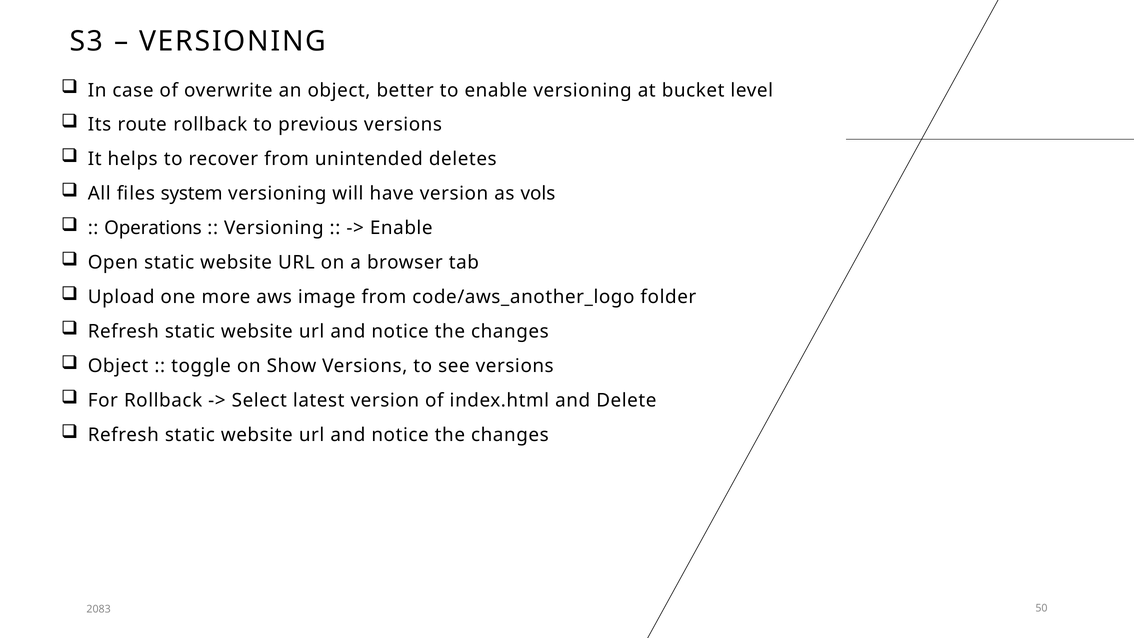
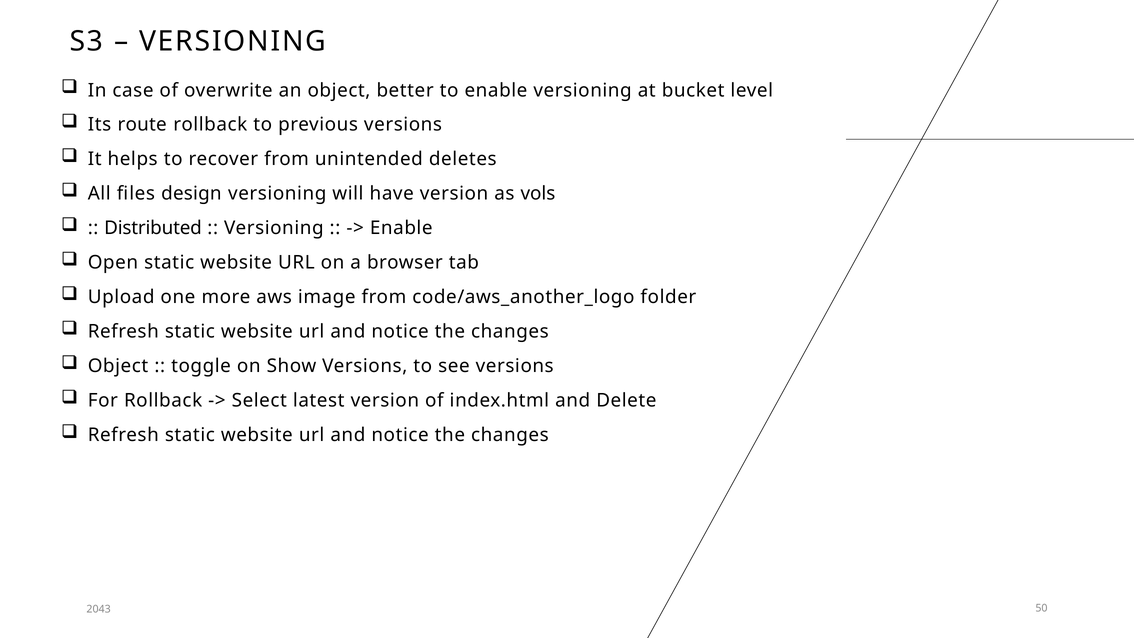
system: system -> design (191, 194)
Operations: Operations -> Distributed (153, 228)
2083: 2083 -> 2043 (99, 609)
